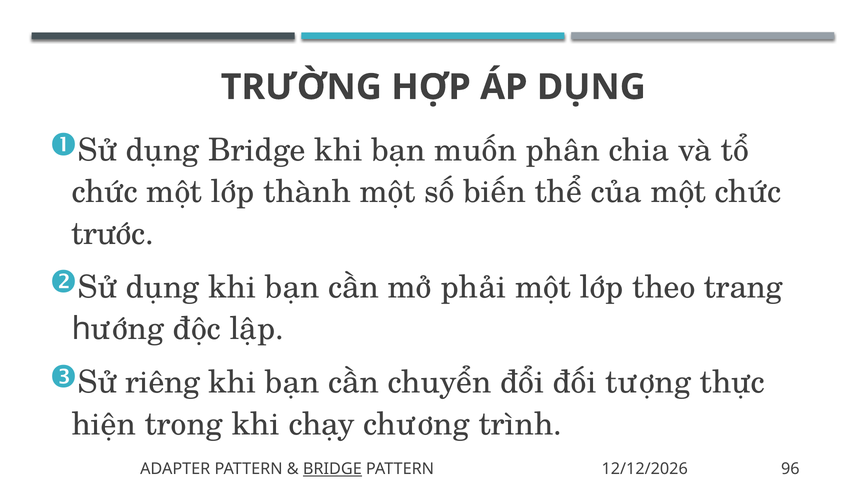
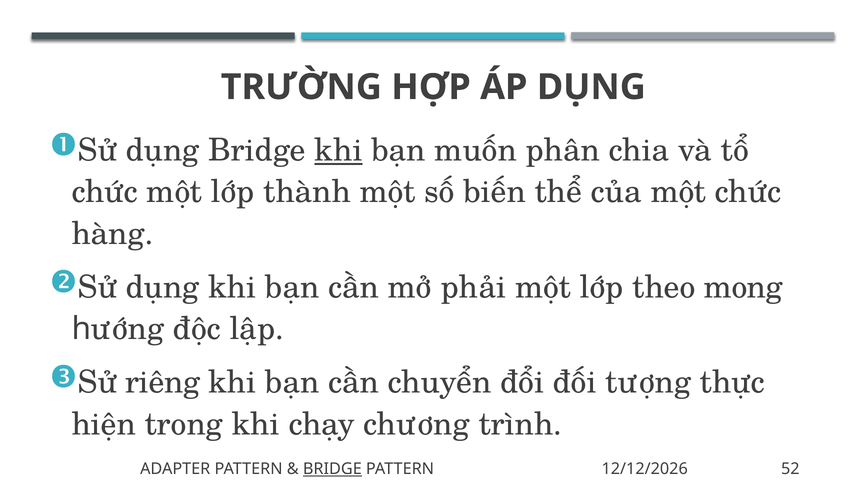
khi underline: none -> present (338, 150)
trước: trước -> hàng (112, 234)
trang: trang -> mong (743, 287)
96: 96 -> 52 (790, 469)
